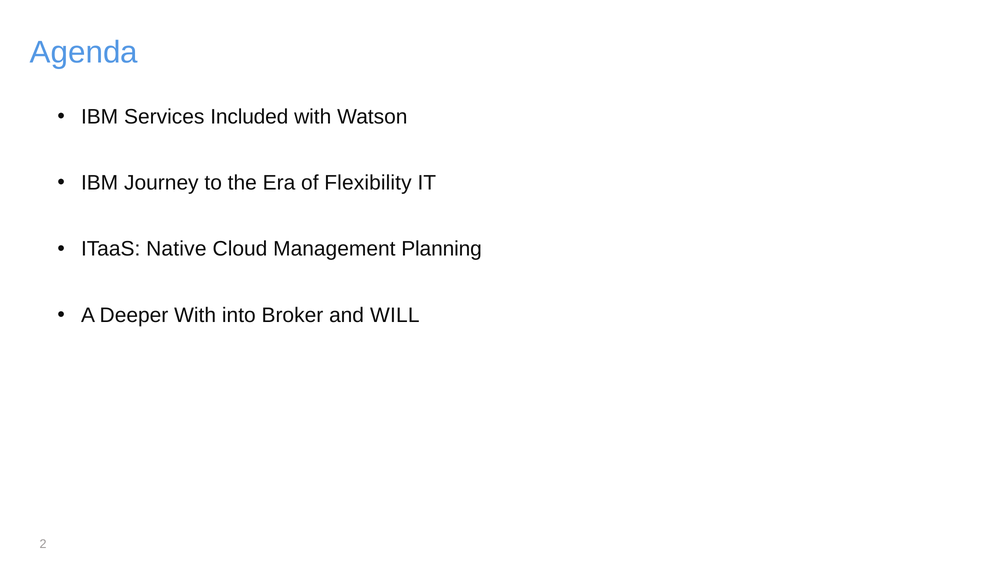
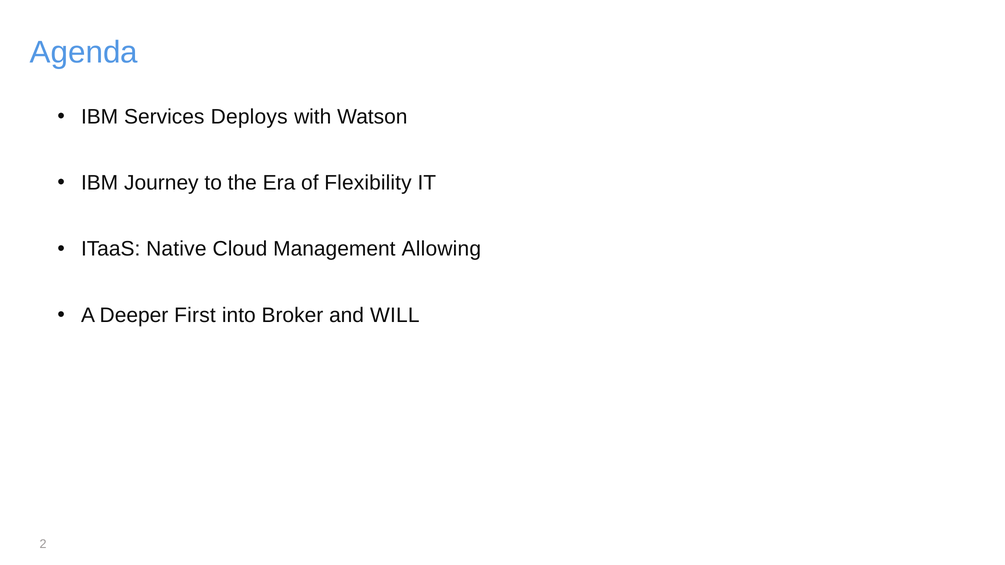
Included: Included -> Deploys (249, 117)
Planning: Planning -> Allowing (441, 249)
Deeper With: With -> First (195, 315)
